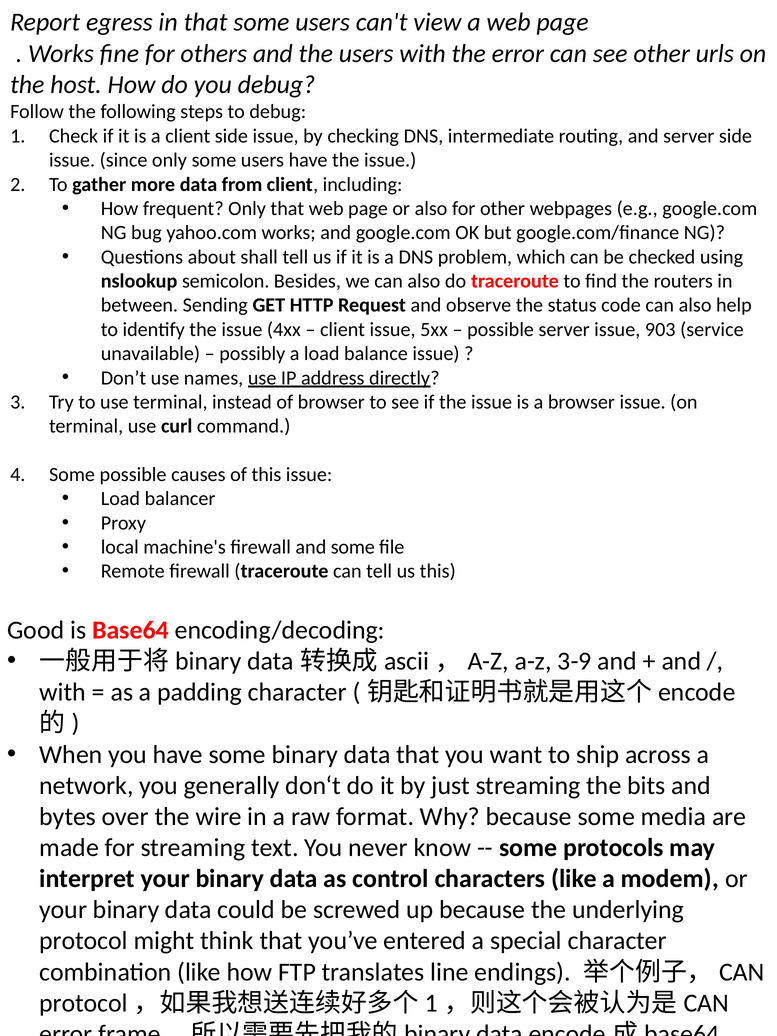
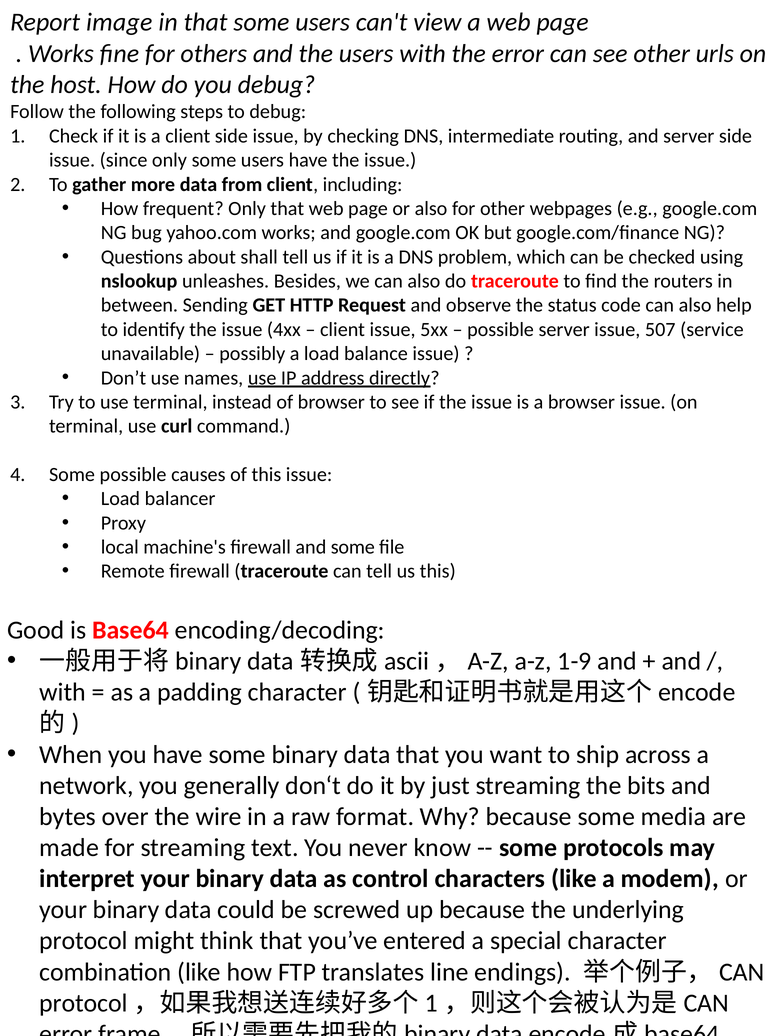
egress: egress -> image (119, 22)
semicolon: semicolon -> unleashes (226, 281)
903: 903 -> 507 (660, 329)
3-9: 3-9 -> 1-9 (574, 661)
